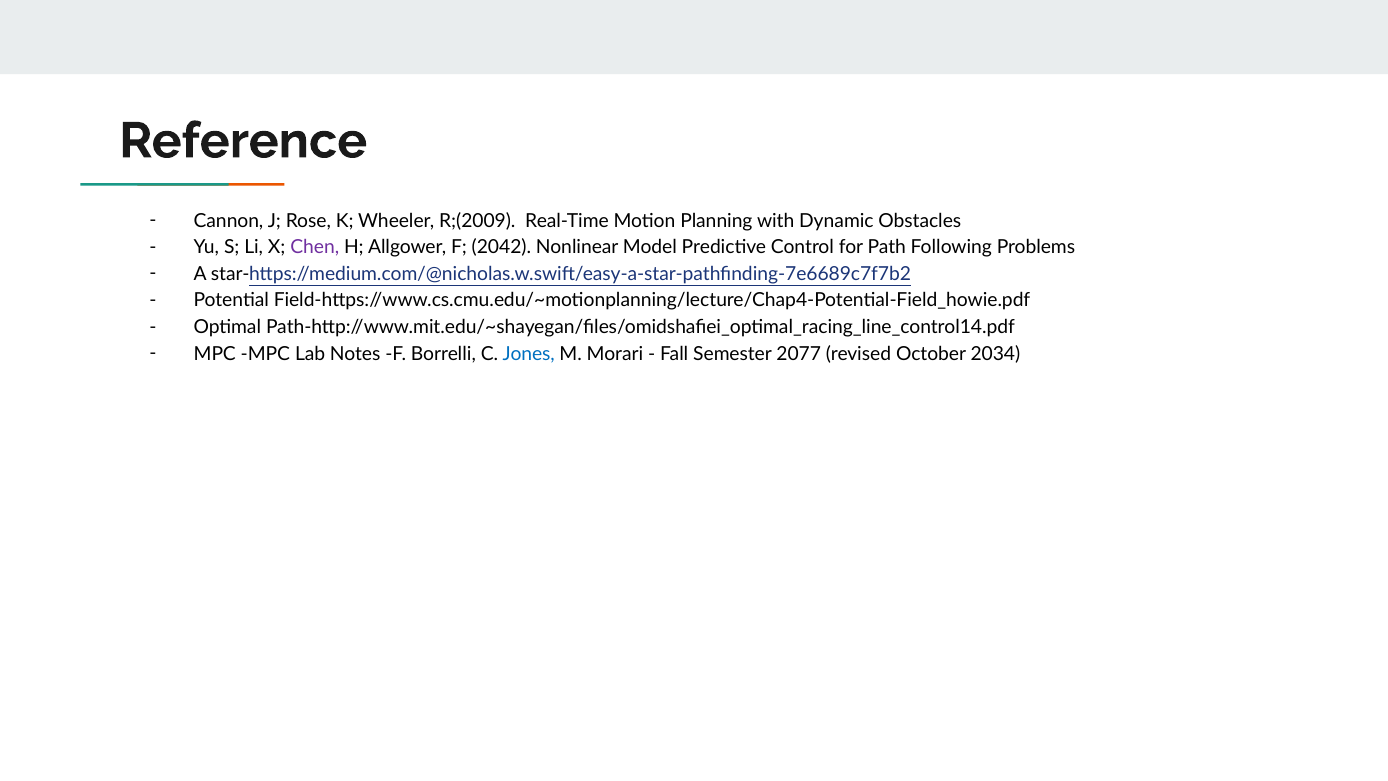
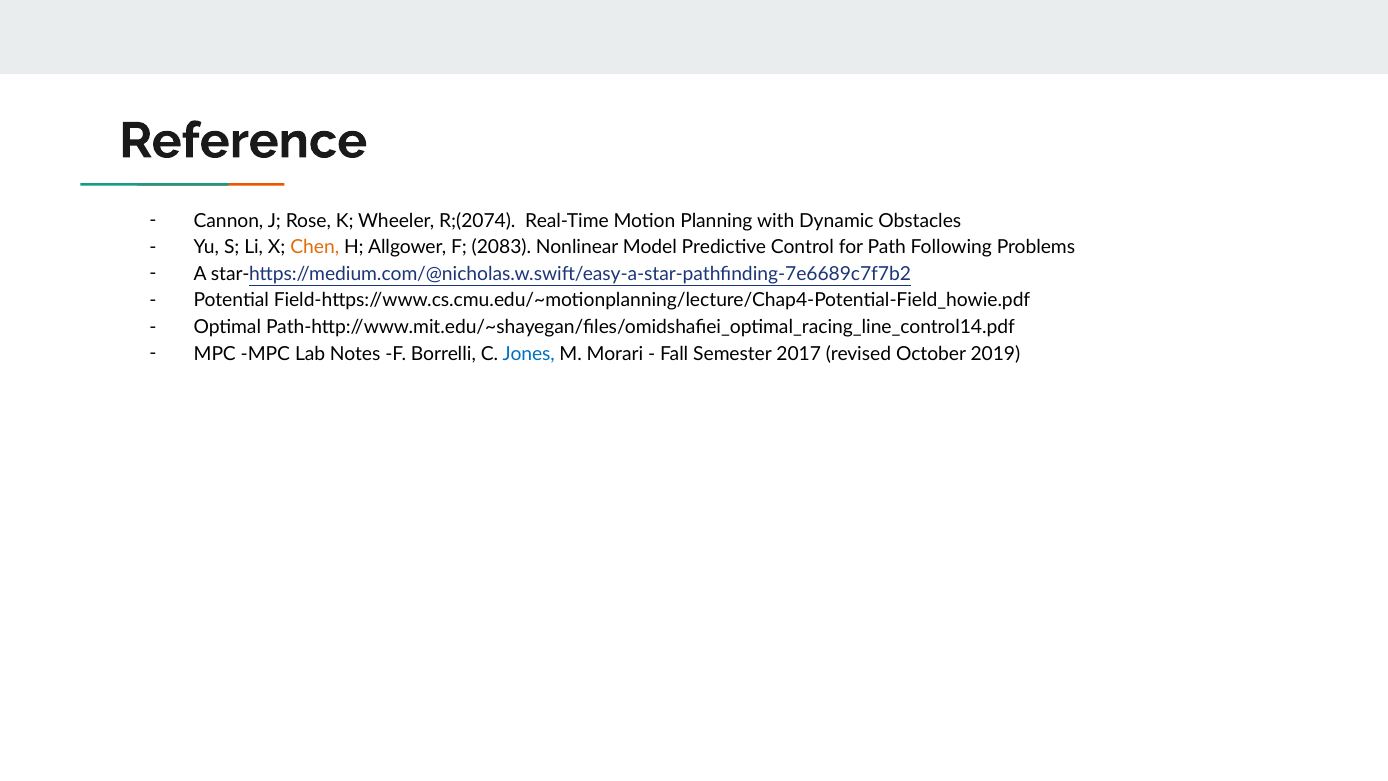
R;(2009: R;(2009 -> R;(2074 (477, 221)
Chen colour: purple -> orange (315, 247)
2042: 2042 -> 2083 (501, 247)
2077: 2077 -> 2017 (799, 354)
2034: 2034 -> 2019 (995, 354)
